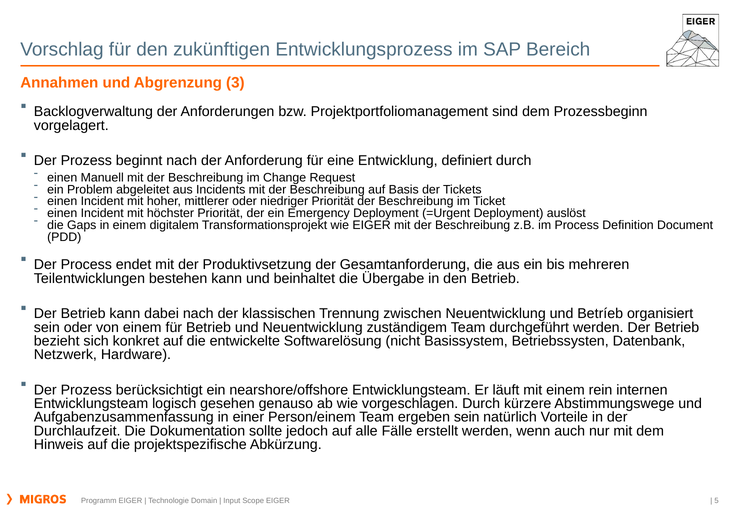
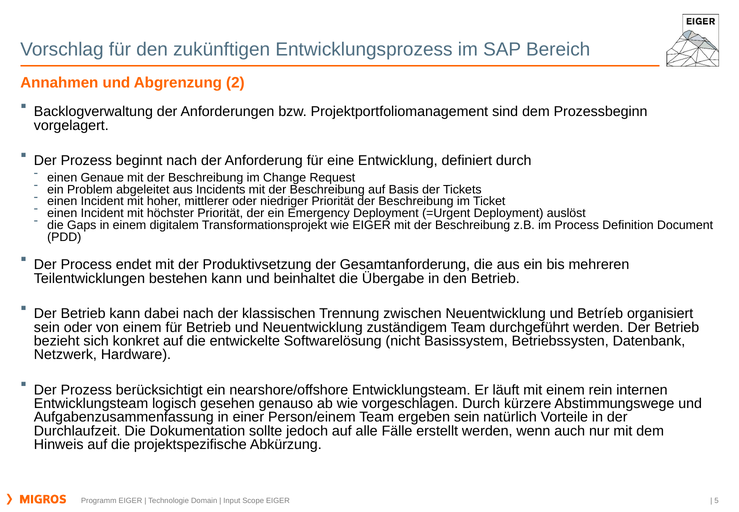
3: 3 -> 2 (235, 83)
Manuell: Manuell -> Genaue (102, 178)
